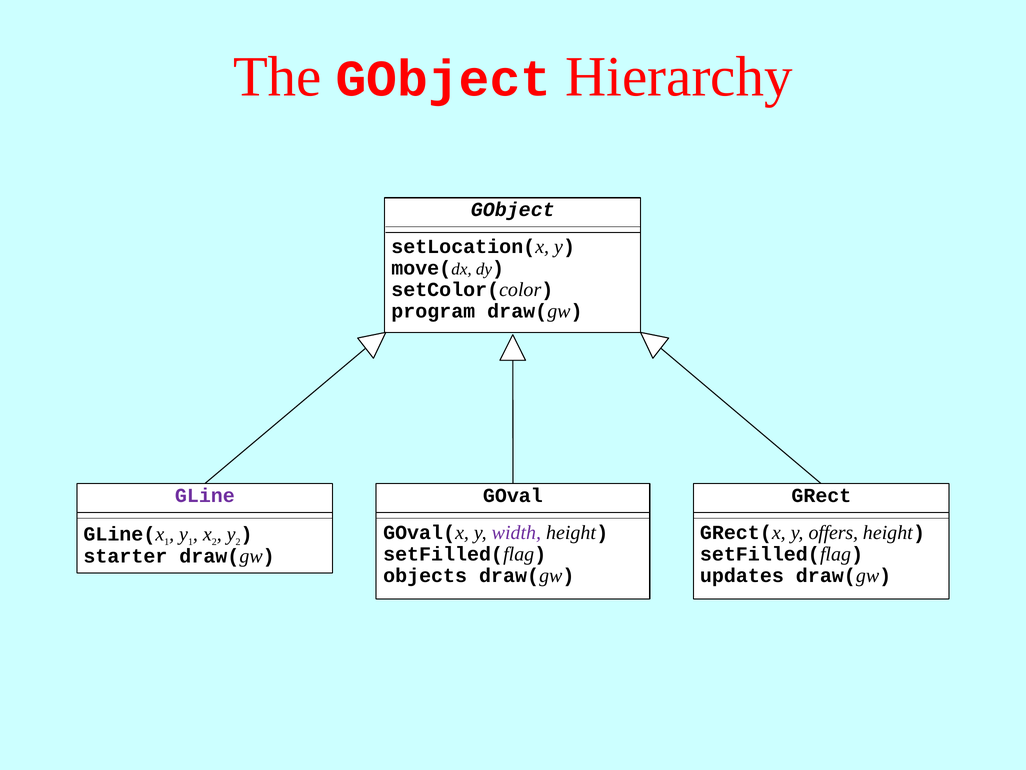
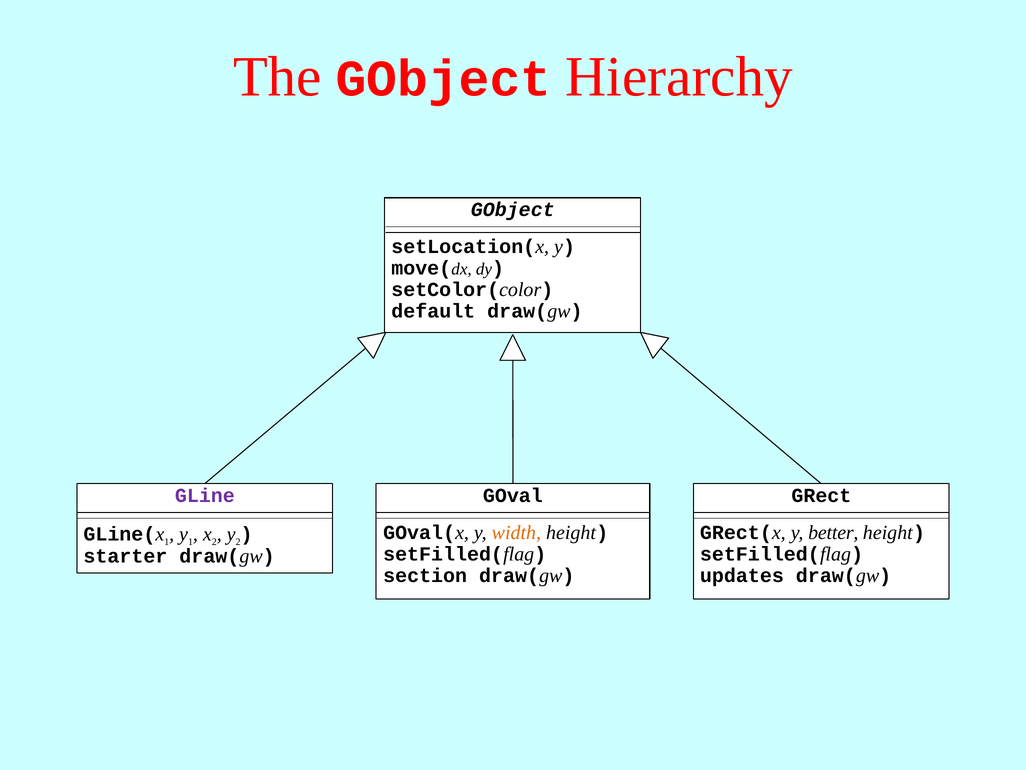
program: program -> default (433, 311)
width colour: purple -> orange (516, 532)
offers: offers -> better (833, 532)
objects: objects -> section (425, 575)
